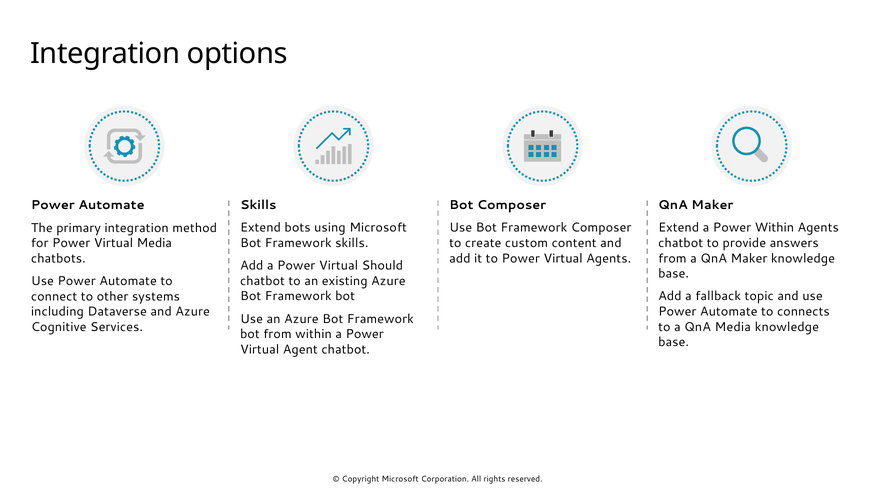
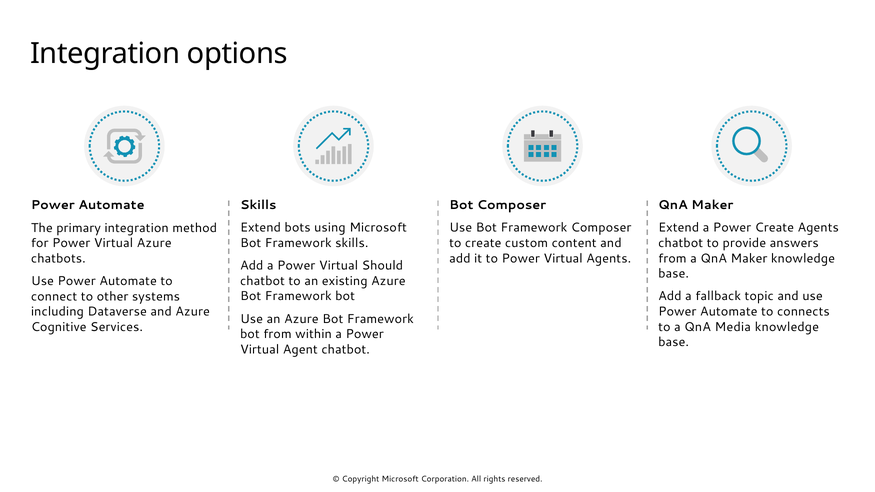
Power Within: Within -> Create (774, 228)
Virtual Media: Media -> Azure (154, 243)
